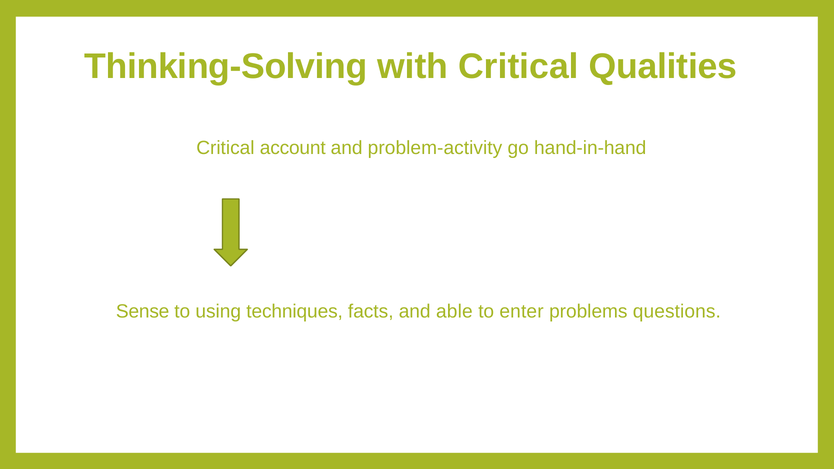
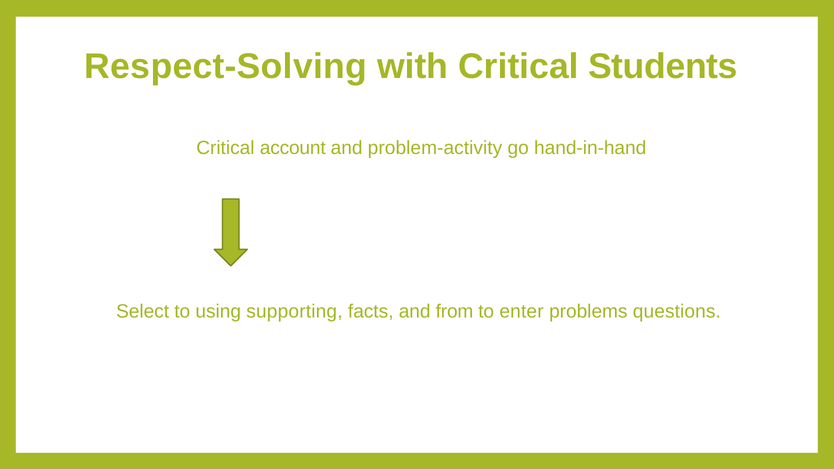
Thinking-Solving: Thinking-Solving -> Respect-Solving (226, 66)
Qualities: Qualities -> Students (663, 66)
Sense: Sense -> Select (143, 312)
techniques: techniques -> supporting (294, 312)
able: able -> from (455, 312)
